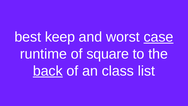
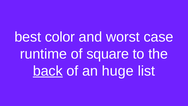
keep: keep -> color (60, 37)
case underline: present -> none (159, 37)
class: class -> huge (118, 71)
